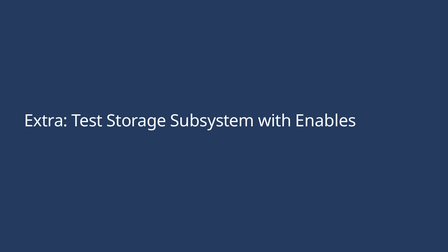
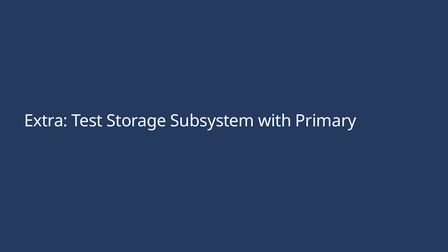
Enables: Enables -> Primary (326, 121)
